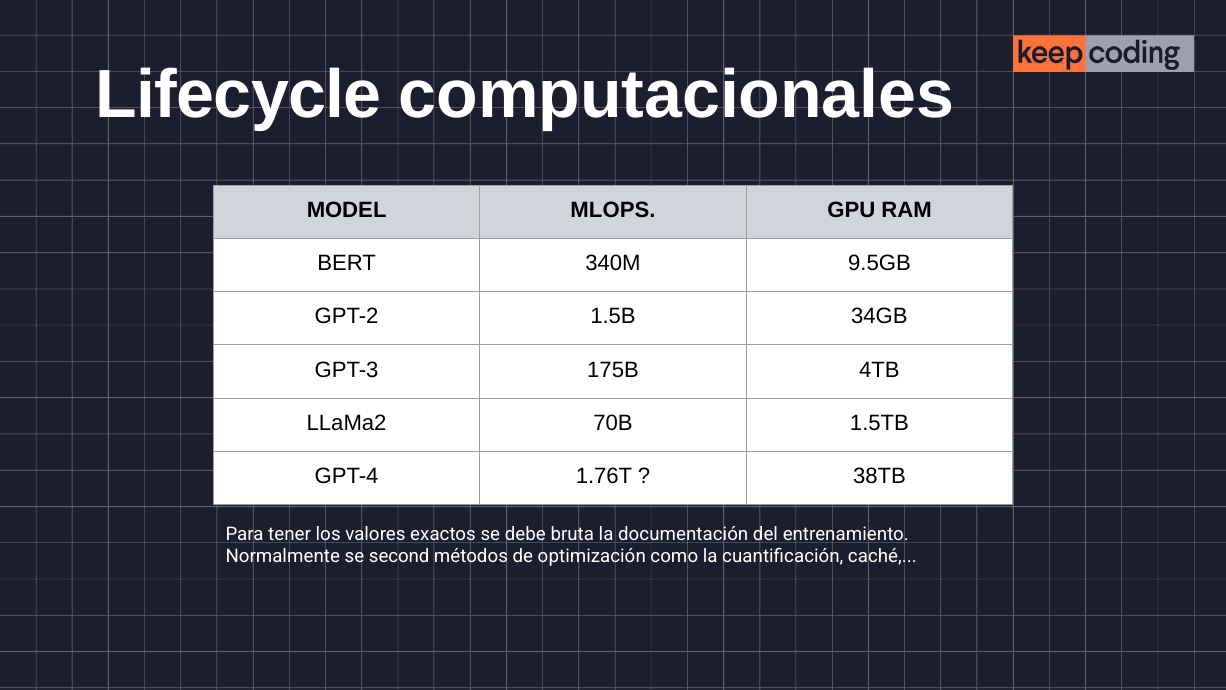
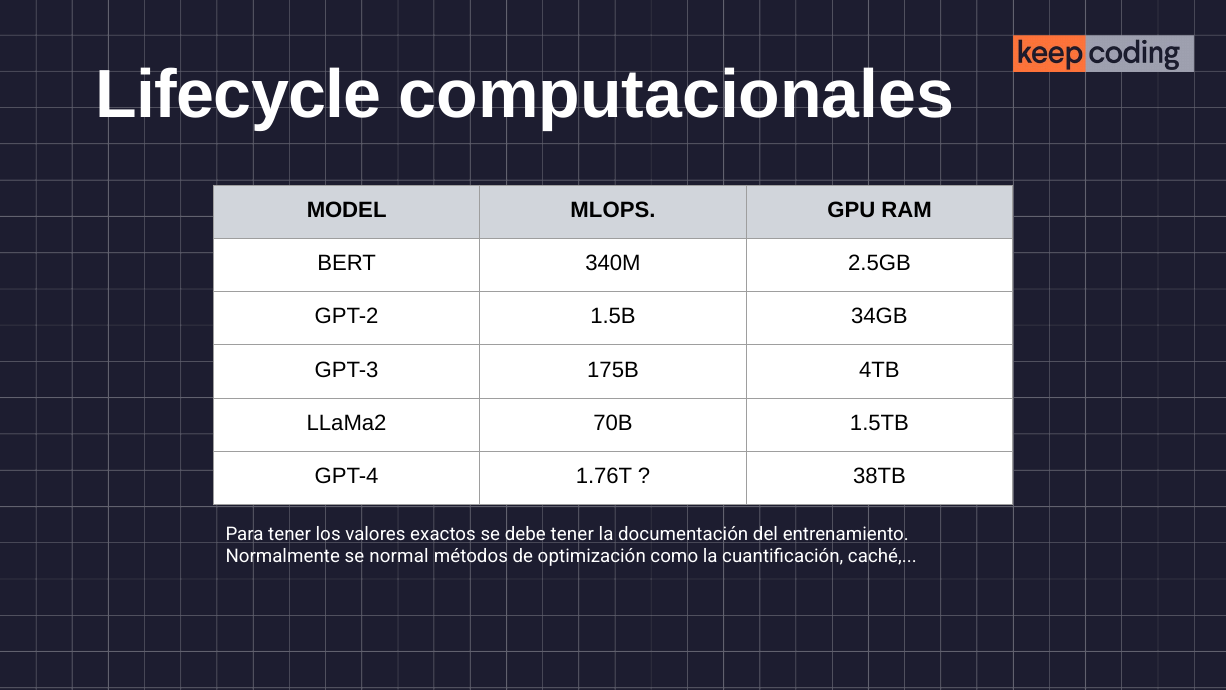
9.5GB: 9.5GB -> 2.5GB (879, 263)
debe bruta: bruta -> tener (572, 534)
second: second -> normal (399, 556)
